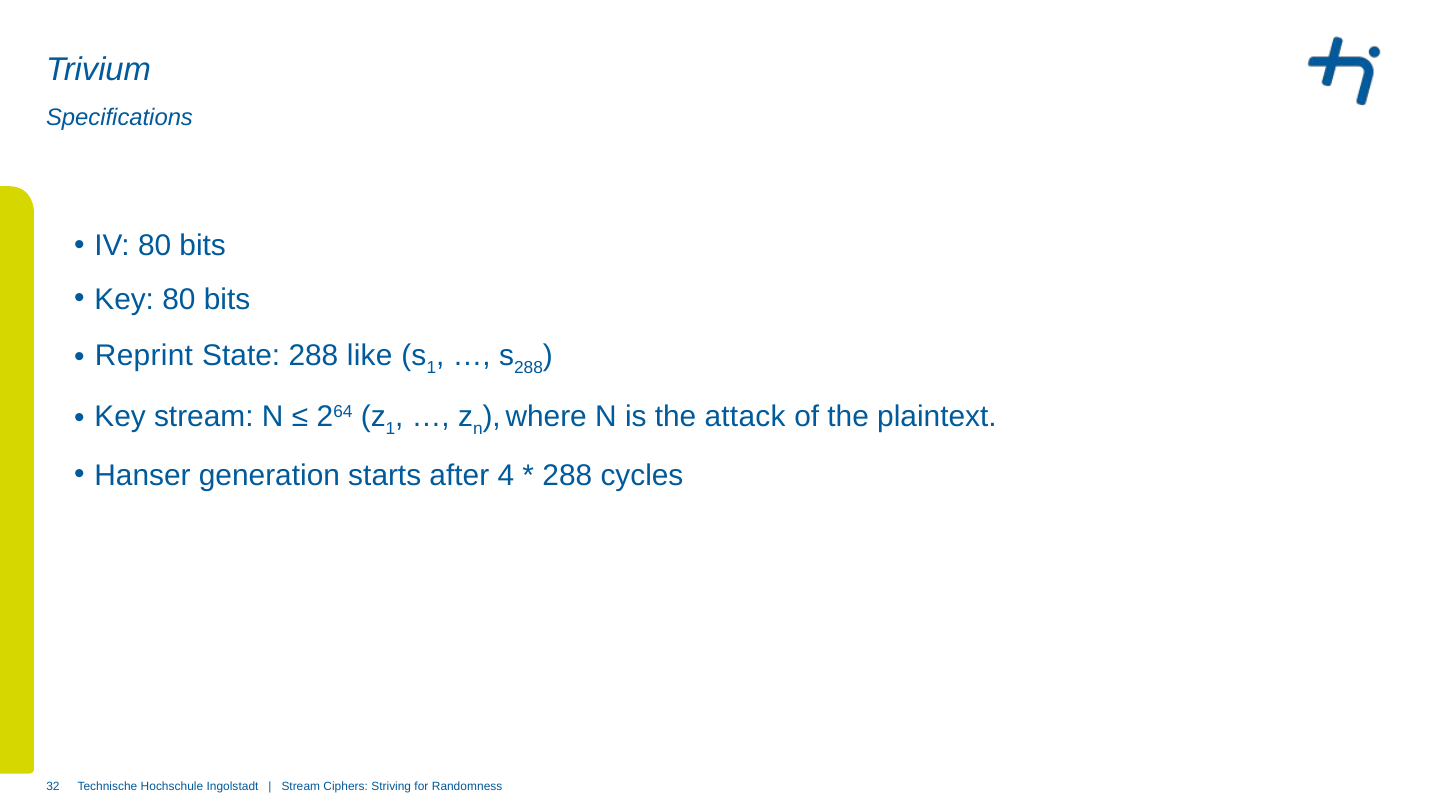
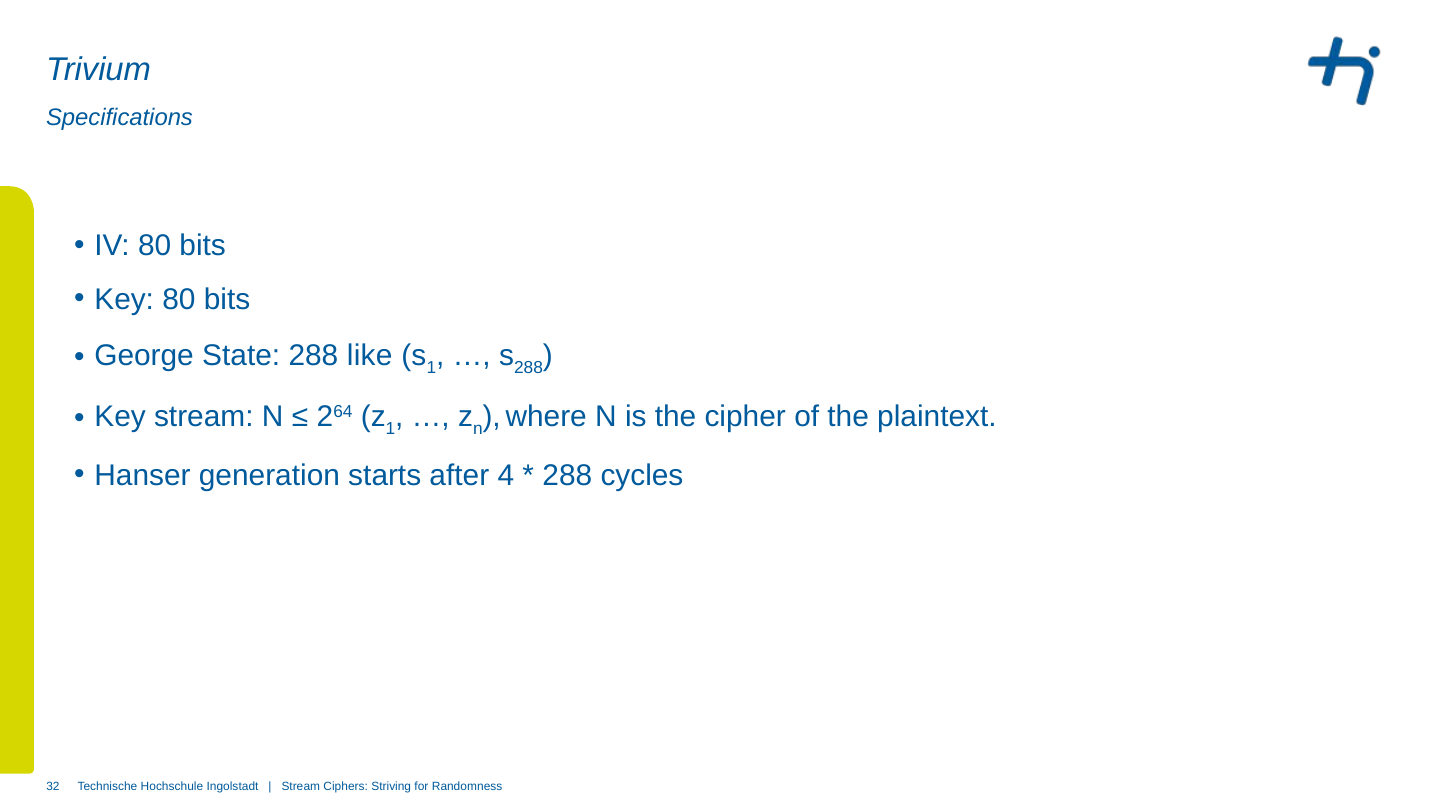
Reprint: Reprint -> George (144, 356)
attack: attack -> cipher (745, 417)
